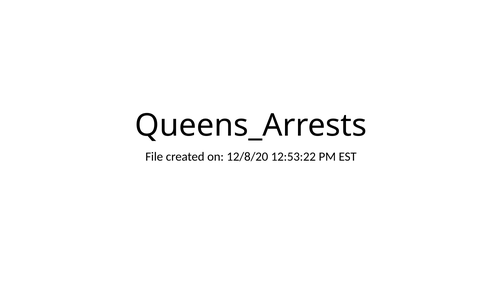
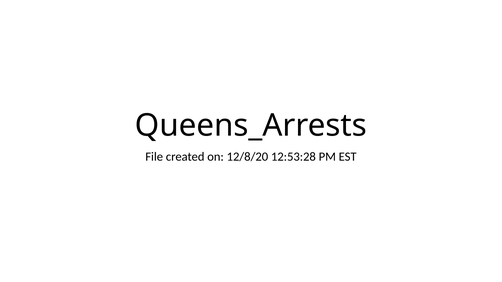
12:53:22: 12:53:22 -> 12:53:28 (293, 157)
